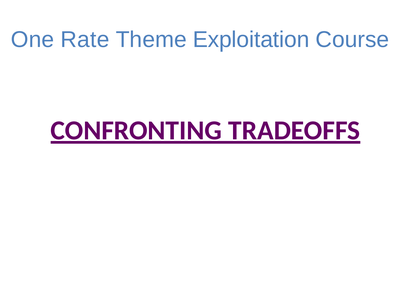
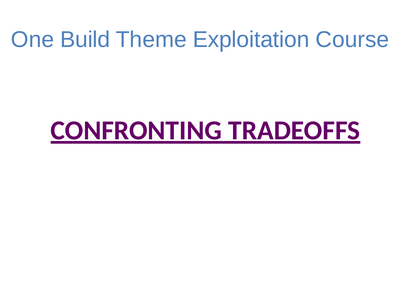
Rate: Rate -> Build (85, 40)
